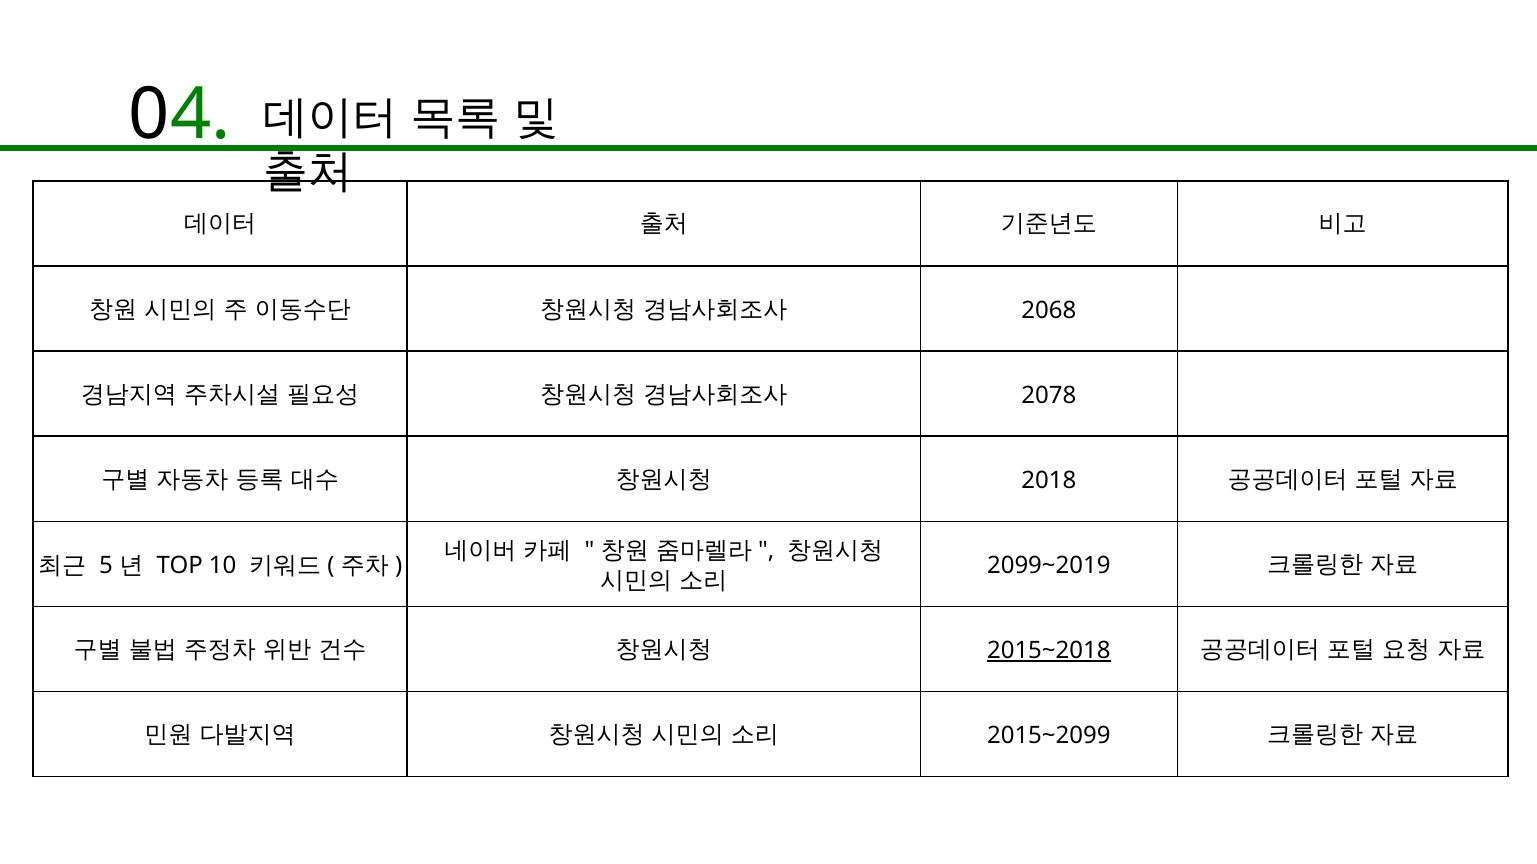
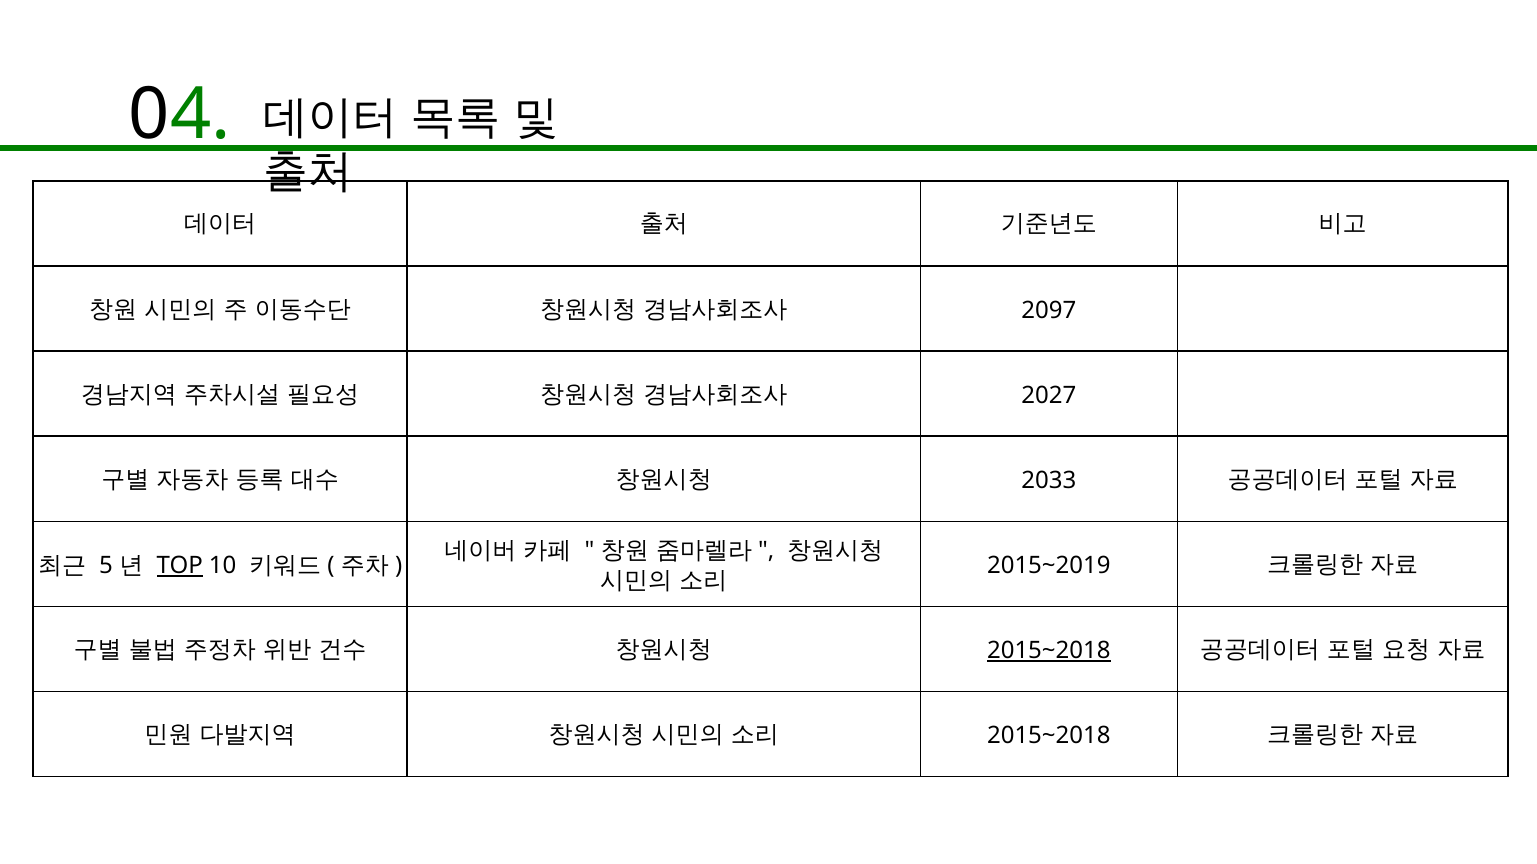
2068: 2068 -> 2097 (1049, 311)
2078: 2078 -> 2027 (1049, 396)
2018: 2018 -> 2033 (1049, 481)
TOP underline: none -> present (180, 566)
2099~2019: 2099~2019 -> 2015~2019 (1049, 566)
2015~2099: 2015~2099 -> 2015~2018 (1049, 736)
